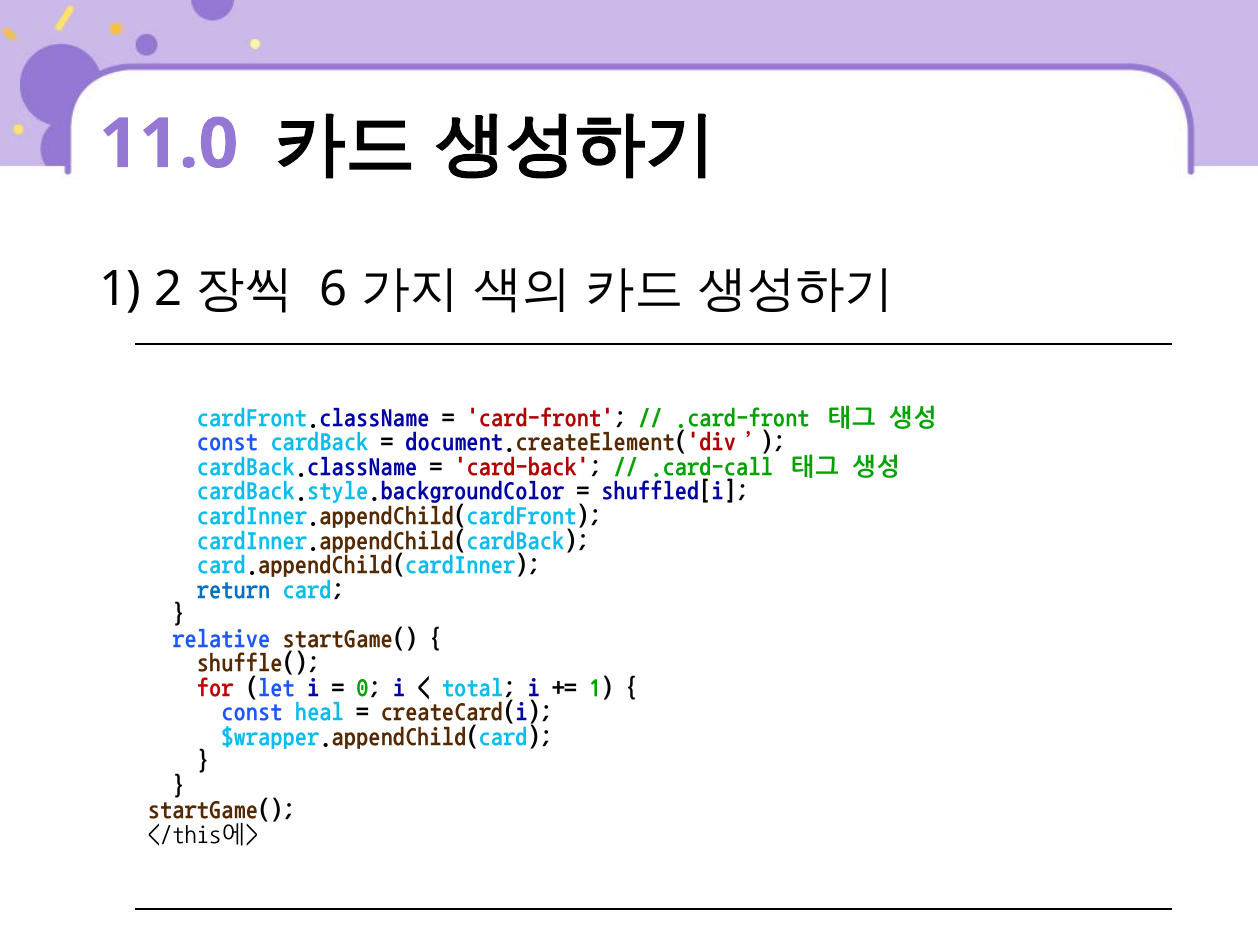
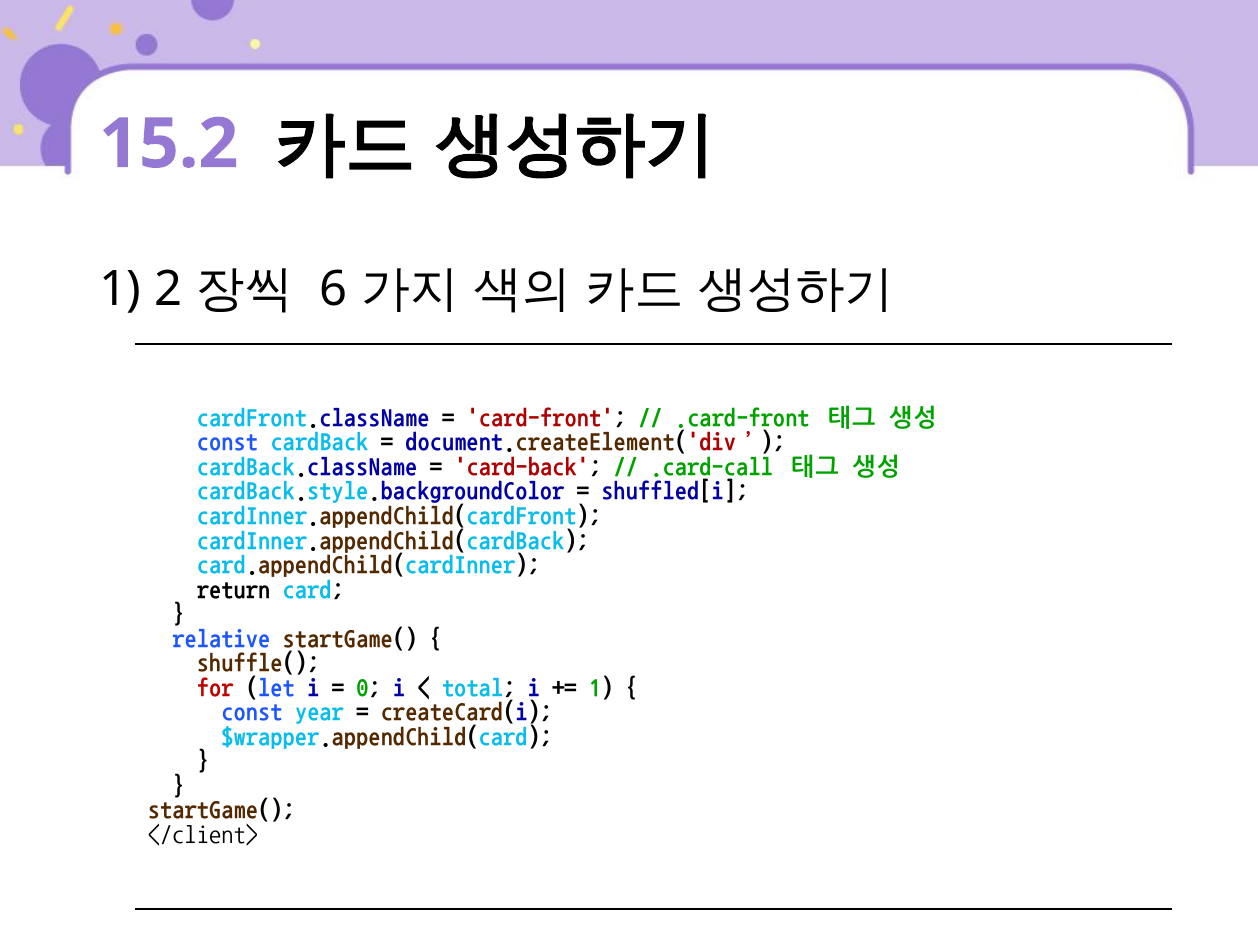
11.0: 11.0 -> 15.2 (169, 144)
return colour: blue -> black (234, 589)
heal: heal -> year (319, 711)
</this에>: </this에> -> </client> (203, 834)
